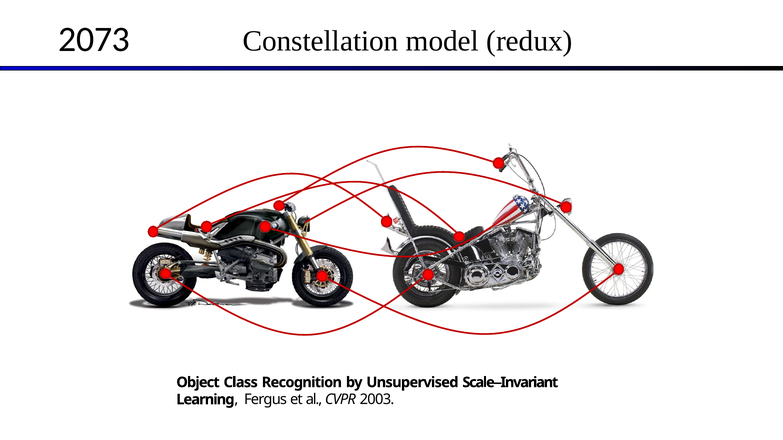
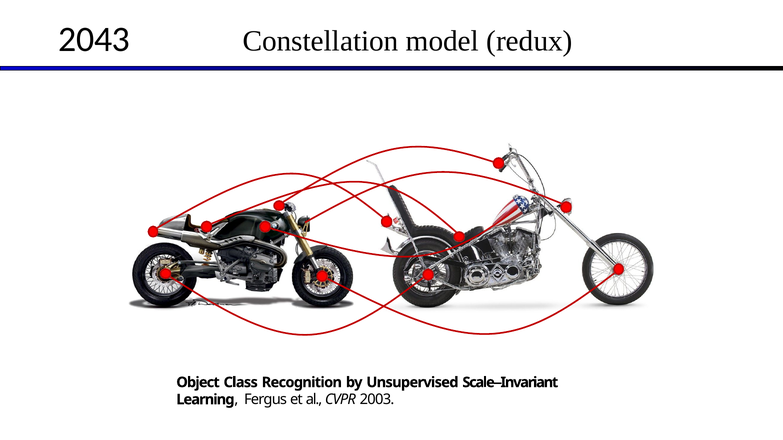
2073: 2073 -> 2043 (94, 40)
